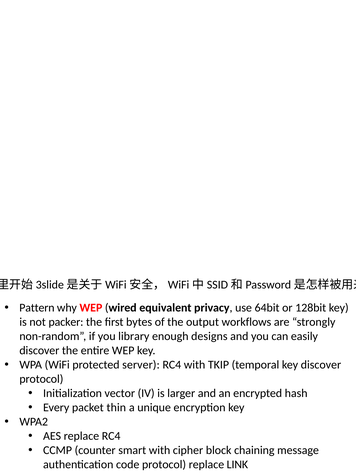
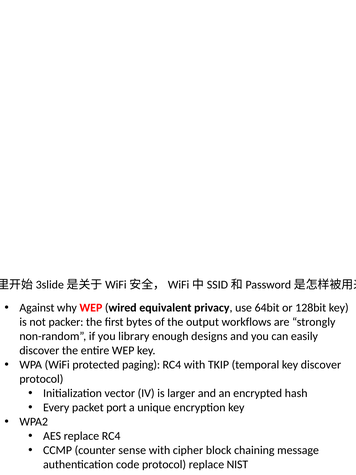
Pattern: Pattern -> Against (37, 308)
server: server -> paging (141, 365)
thin: thin -> port (116, 407)
smart: smart -> sense (132, 450)
LINK: LINK -> NIST (237, 464)
